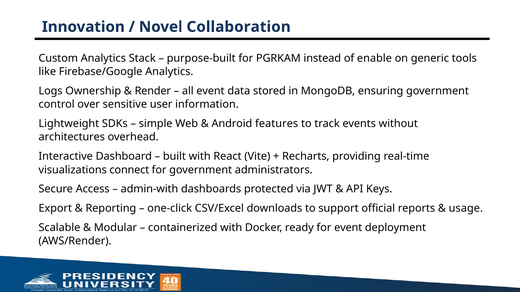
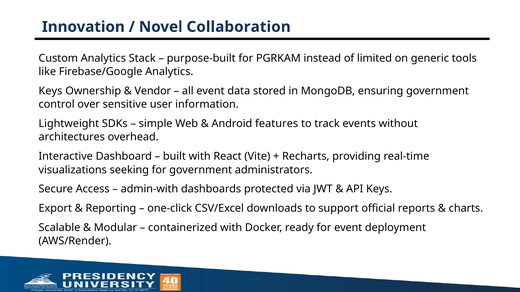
enable: enable -> limited (374, 58)
Logs: Logs -> Keys (50, 91)
Render: Render -> Vendor (153, 91)
connect: connect -> seeking (129, 170)
usage: usage -> charts (466, 209)
